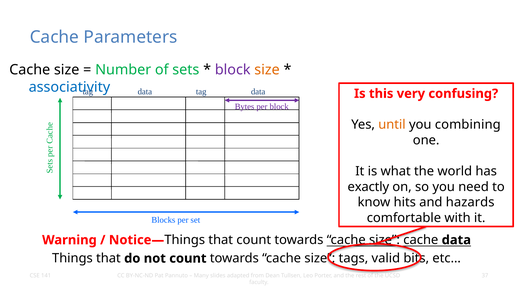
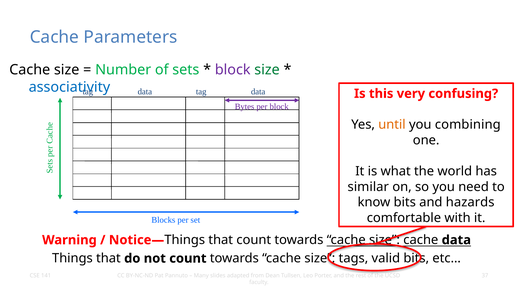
size colour: orange -> green (267, 70)
exactly: exactly -> similar (368, 187)
know hits: hits -> bits (405, 203)
